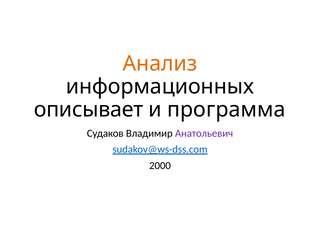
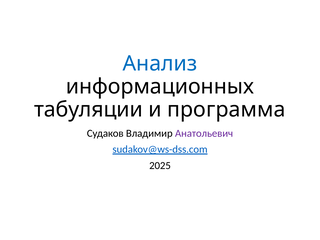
Анализ colour: orange -> blue (160, 63)
описывает: описывает -> табуляции (88, 110)
2000: 2000 -> 2025 (160, 165)
